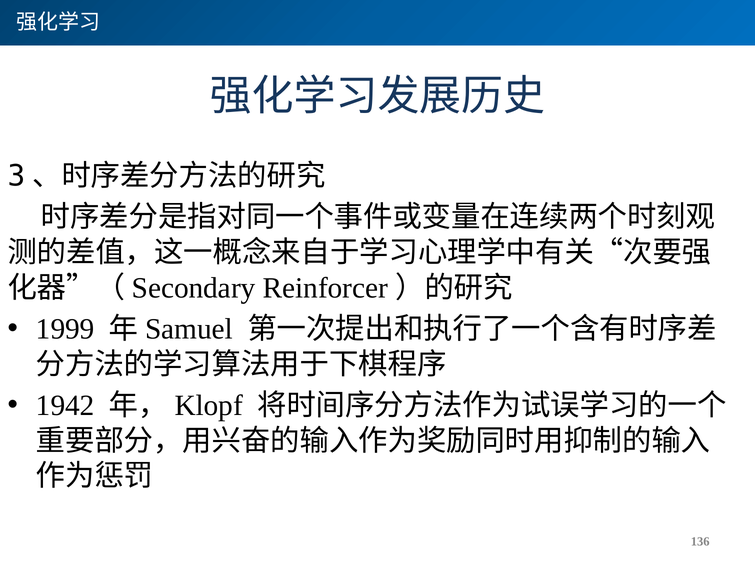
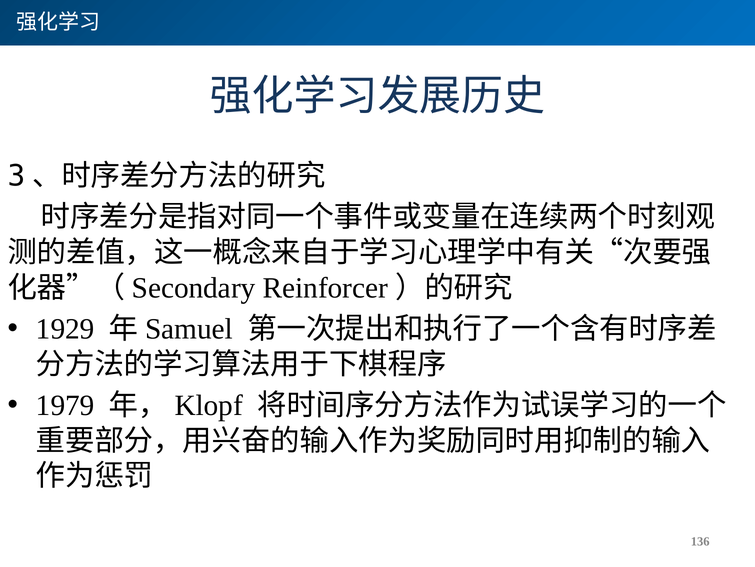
1999: 1999 -> 1929 (65, 329)
1942: 1942 -> 1979 (65, 405)
